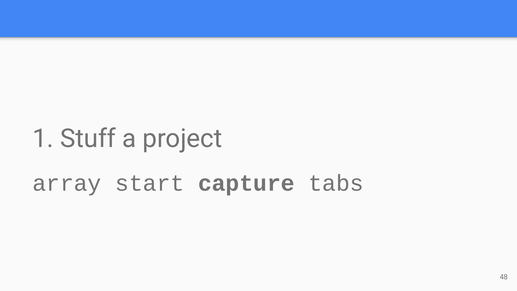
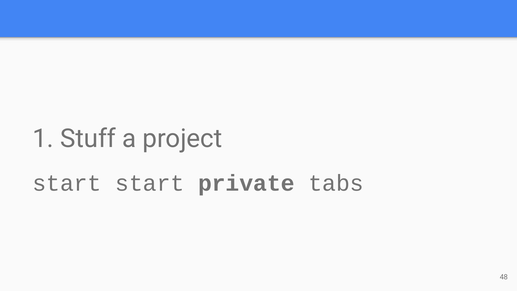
array: array -> start (67, 183)
capture: capture -> private (246, 183)
